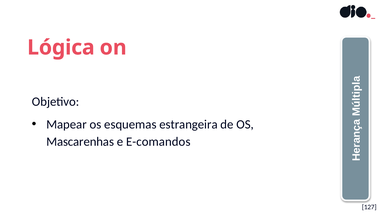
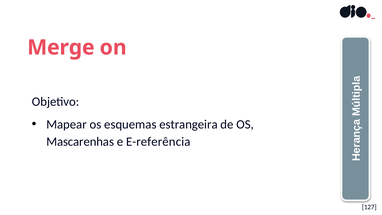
Lógica: Lógica -> Merge (61, 47)
E-comandos: E-comandos -> E-referência (158, 142)
